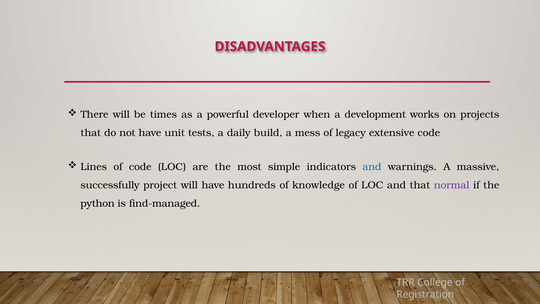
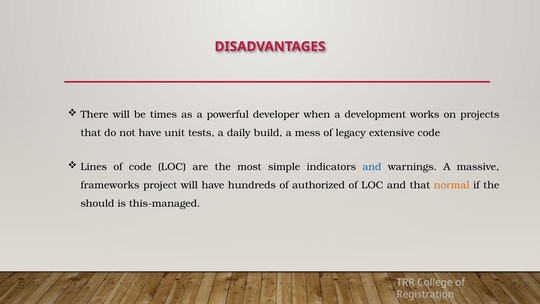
successfully: successfully -> frameworks (110, 185)
knowledge: knowledge -> authorized (319, 185)
normal colour: purple -> orange (452, 185)
python: python -> should (97, 203)
find-managed: find-managed -> this-managed (165, 203)
